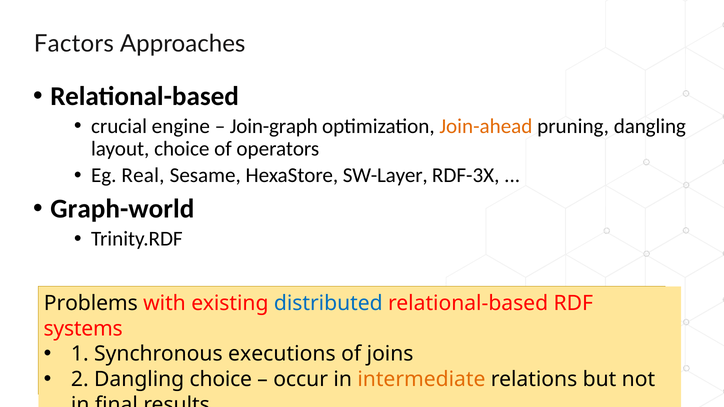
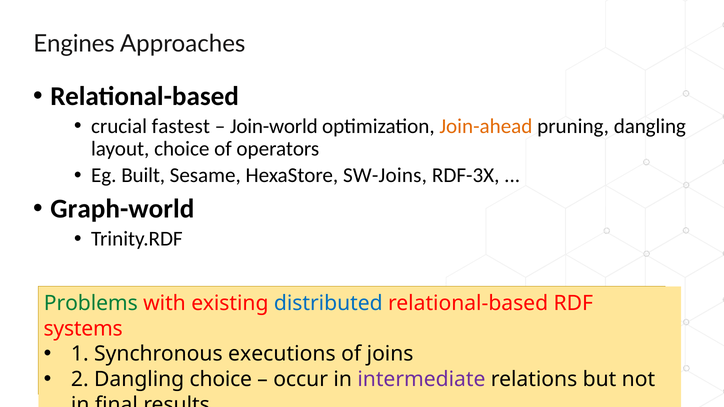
Factors: Factors -> Engines (74, 44)
engine: engine -> fastest (181, 126)
Join-graph: Join-graph -> Join-world (274, 126)
Real: Real -> Built (143, 176)
SW-Layer: SW-Layer -> SW-Joins (385, 176)
Problems colour: black -> green (91, 303)
intermediate colour: orange -> purple (421, 379)
